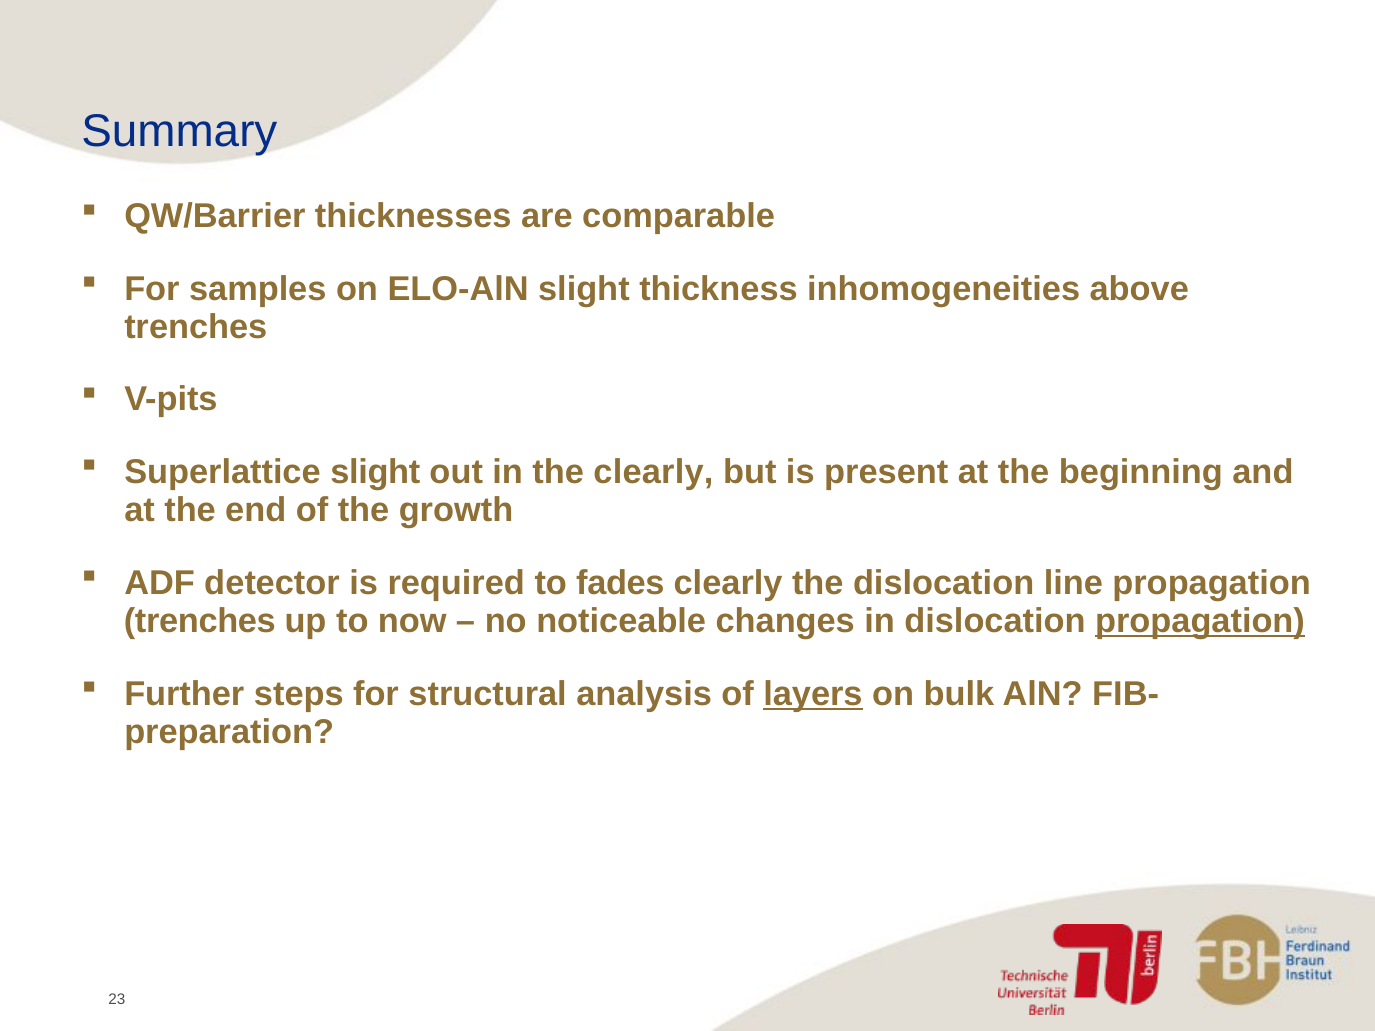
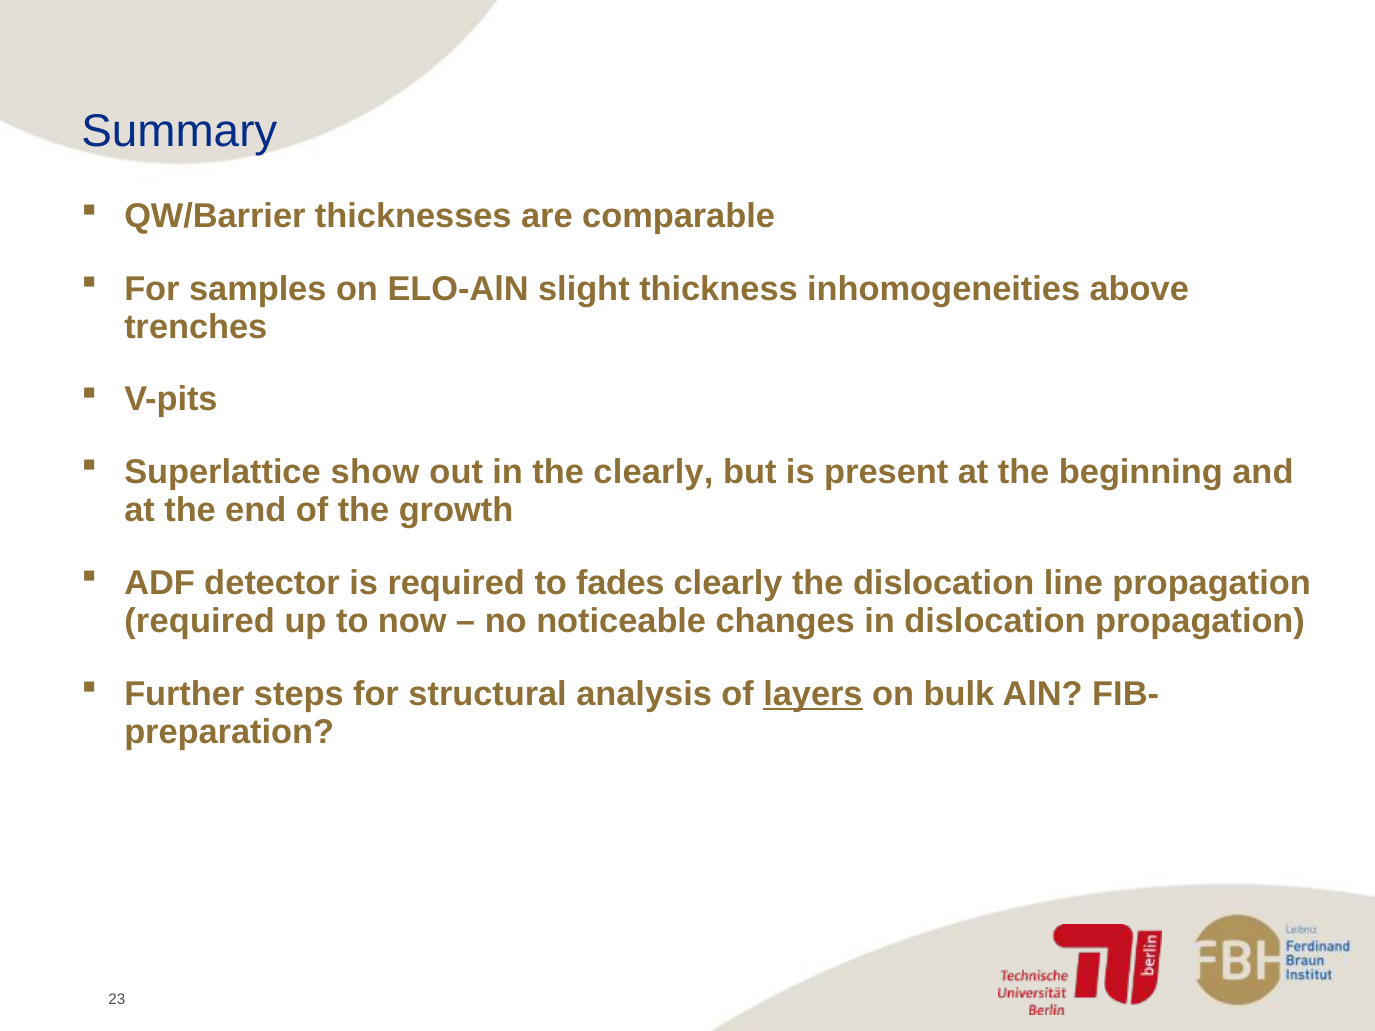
Superlattice slight: slight -> show (375, 472)
trenches: trenches -> required (200, 621)
propagation underline: present -> none (1200, 621)
